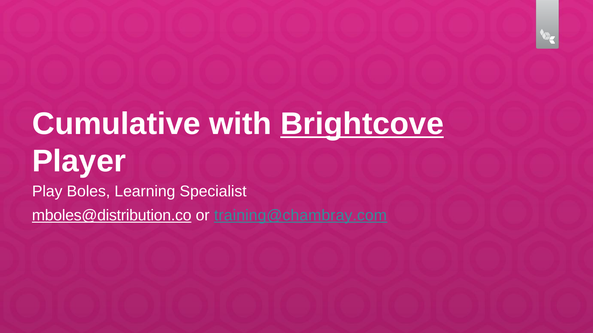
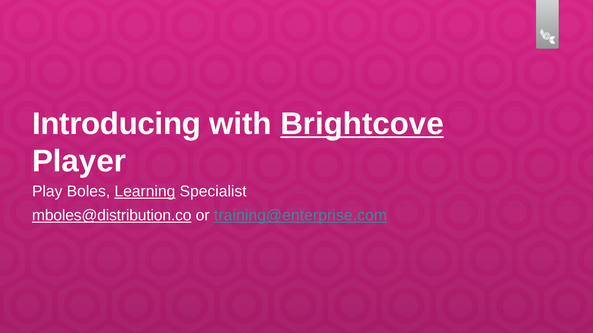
Cumulative: Cumulative -> Introducing (116, 124)
Learning underline: none -> present (145, 192)
training@chambray.com: training@chambray.com -> training@enterprise.com (300, 216)
